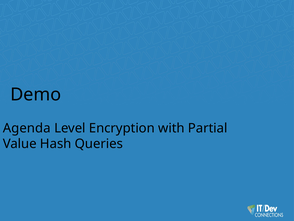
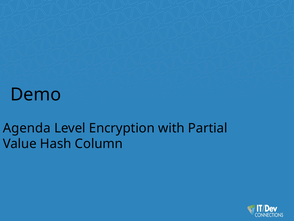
Queries: Queries -> Column (99, 143)
